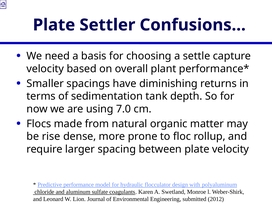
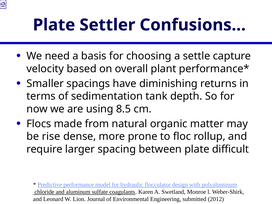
7.0: 7.0 -> 8.5 (124, 109)
plate velocity: velocity -> difficult (231, 149)
